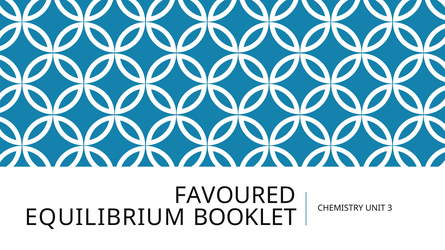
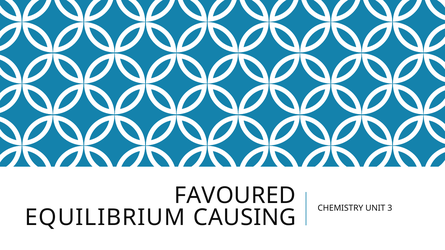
BOOKLET: BOOKLET -> CAUSING (245, 218)
